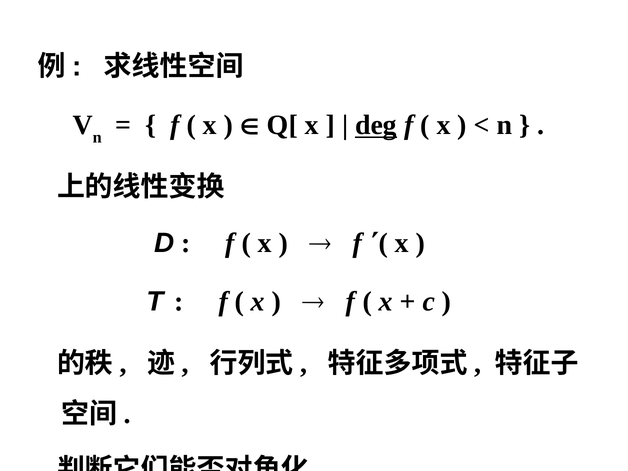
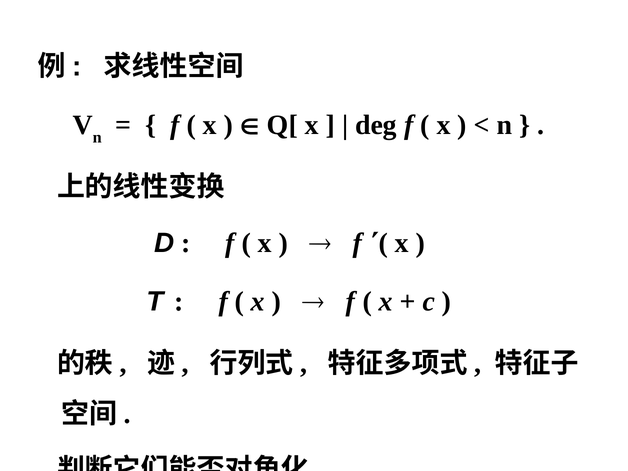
deg underline: present -> none (376, 125)
